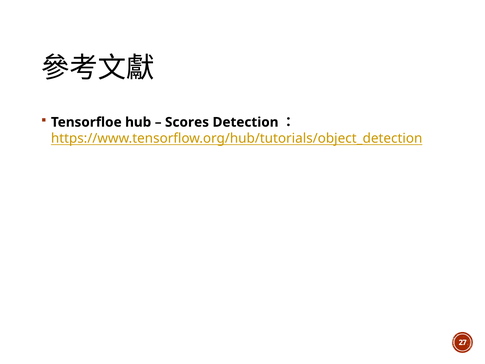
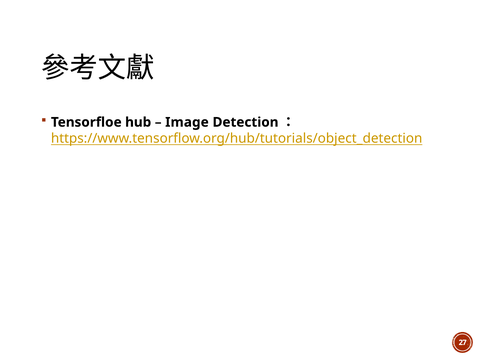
Scores: Scores -> Image (187, 122)
